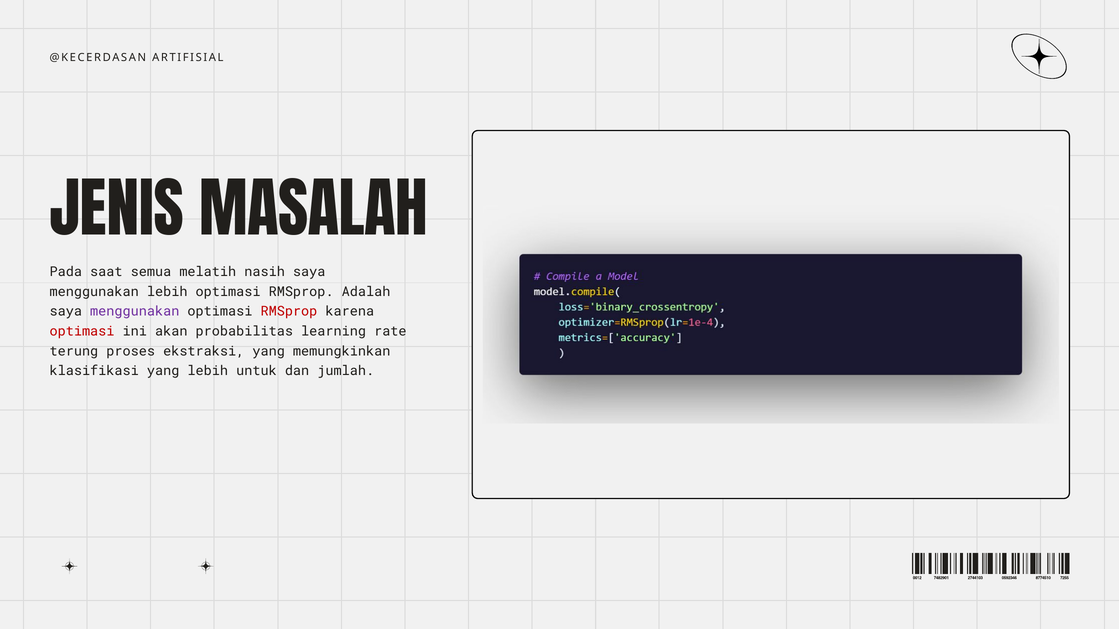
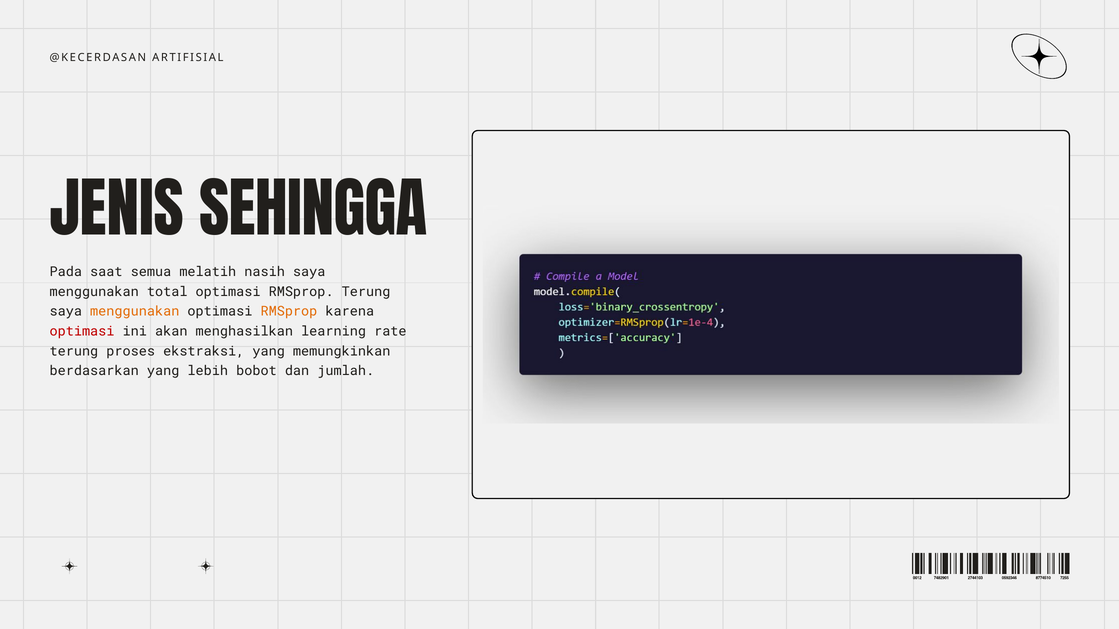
MASALAH: MASALAH -> SEHINGGA (313, 213)
menggunakan lebih: lebih -> total (167, 292)
RMSprop Adalah: Adalah -> Terung (366, 292)
menggunakan colour: purple -> orange (135, 312)
RMSprop colour: red -> orange (289, 312)
probabilitas: probabilitas -> menghasilkan (244, 332)
klasifikasi: klasifikasi -> berdasarkan (94, 371)
untuk: untuk -> bobot (256, 371)
